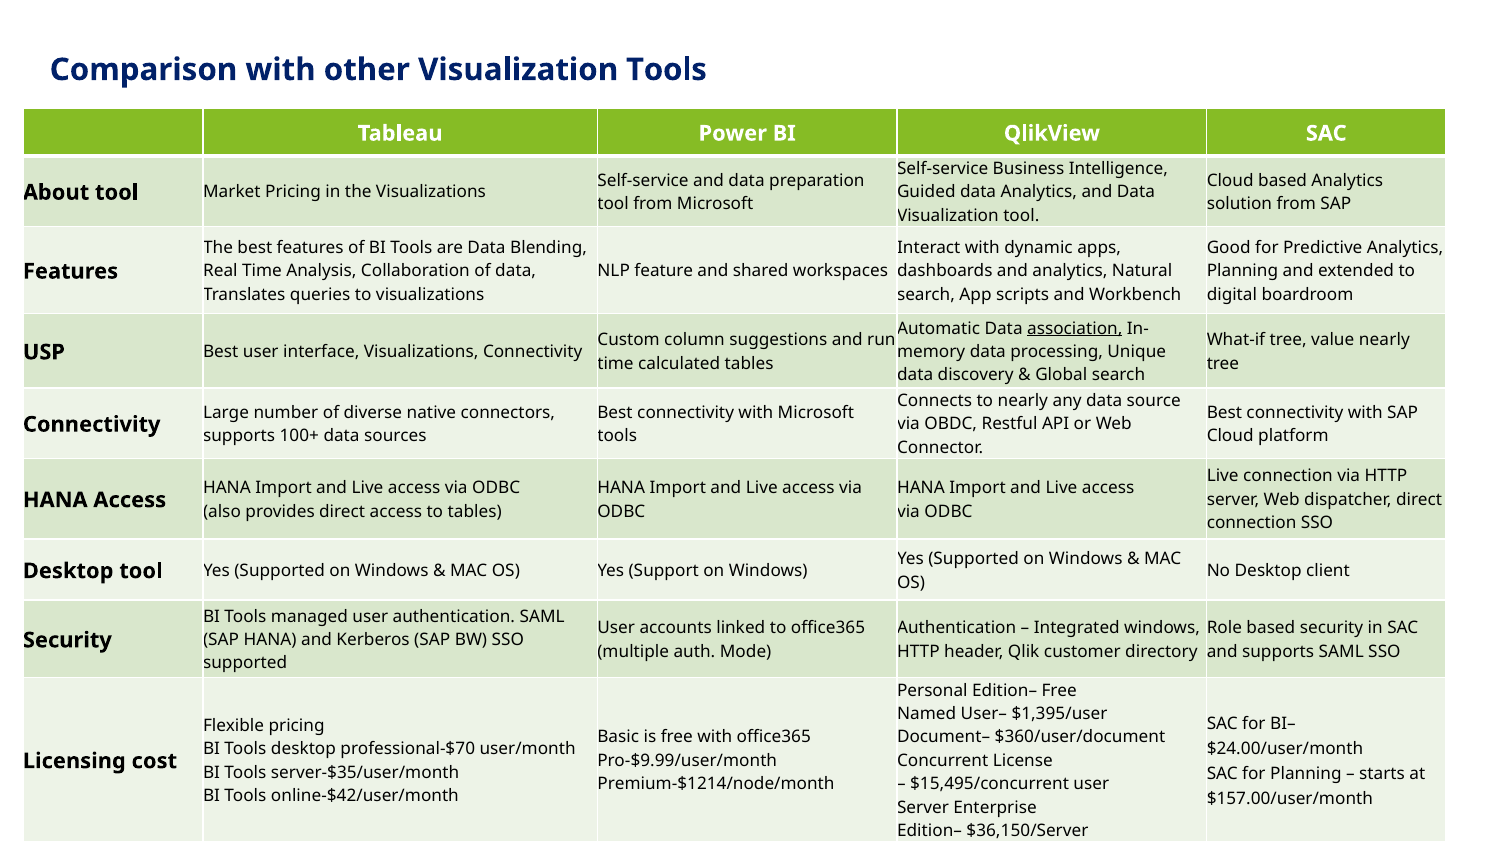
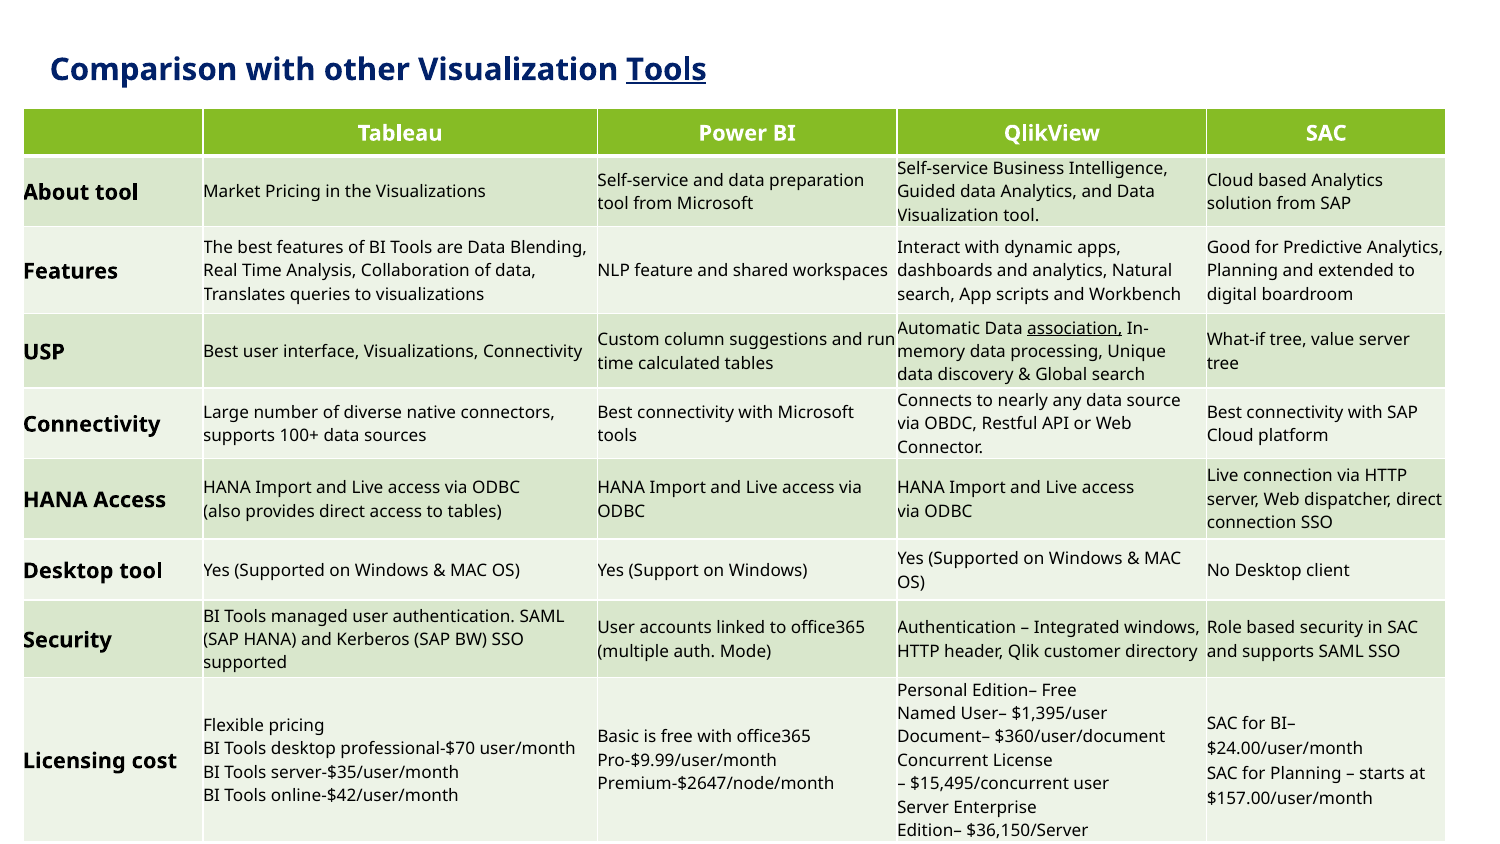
Tools underline: none -> present (666, 70)
value nearly: nearly -> server (1384, 340)
Premium-$1214/node/month: Premium-$1214/node/month -> Premium-$2647/node/month (716, 784)
